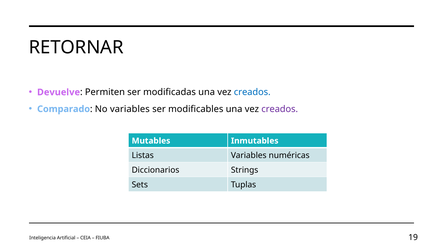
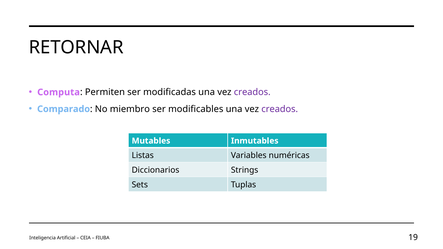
Devuelve: Devuelve -> Computa (59, 92)
creados colour: blue -> purple (252, 92)
No variables: variables -> miembro (130, 109)
